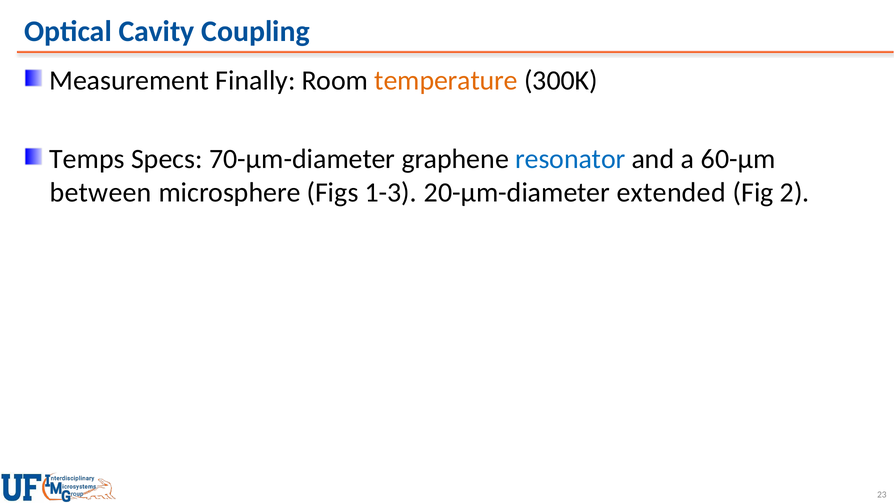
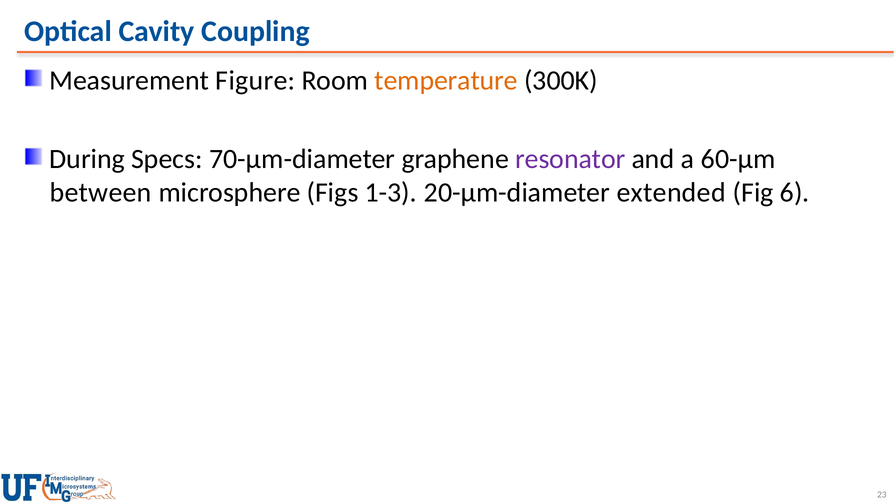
Finally: Finally -> Figure (255, 81)
Temps: Temps -> During (87, 159)
resonator colour: blue -> purple (570, 159)
2: 2 -> 6 (795, 192)
